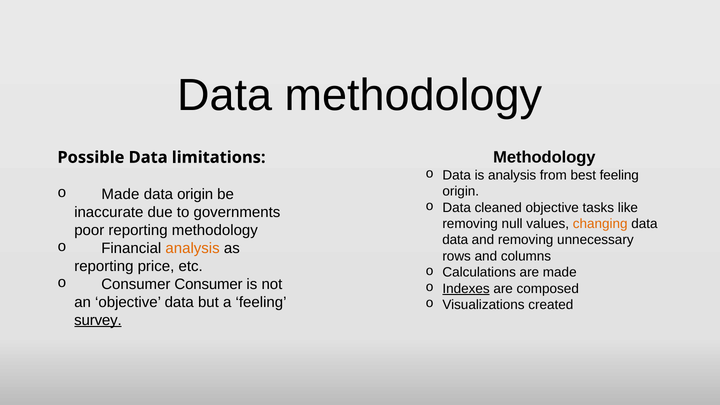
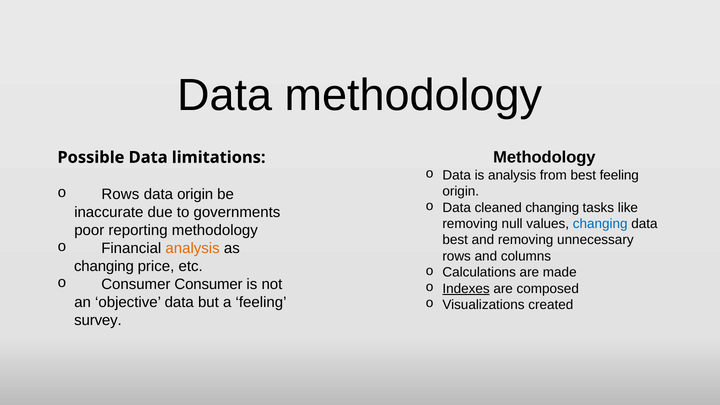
Made: Made -> Rows (120, 194)
cleaned objective: objective -> changing (552, 208)
changing colour: orange -> blue (600, 224)
data: data -> best (455, 240)
reporting: reporting -> changing (104, 266)
survey underline: present -> none (98, 320)
